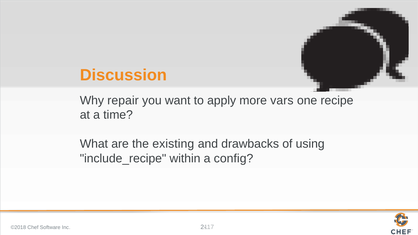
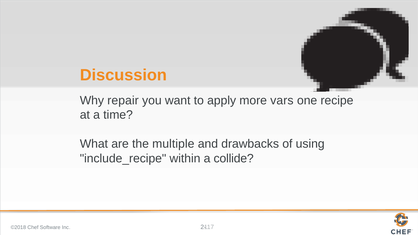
existing: existing -> multiple (173, 144)
config: config -> collide (234, 159)
